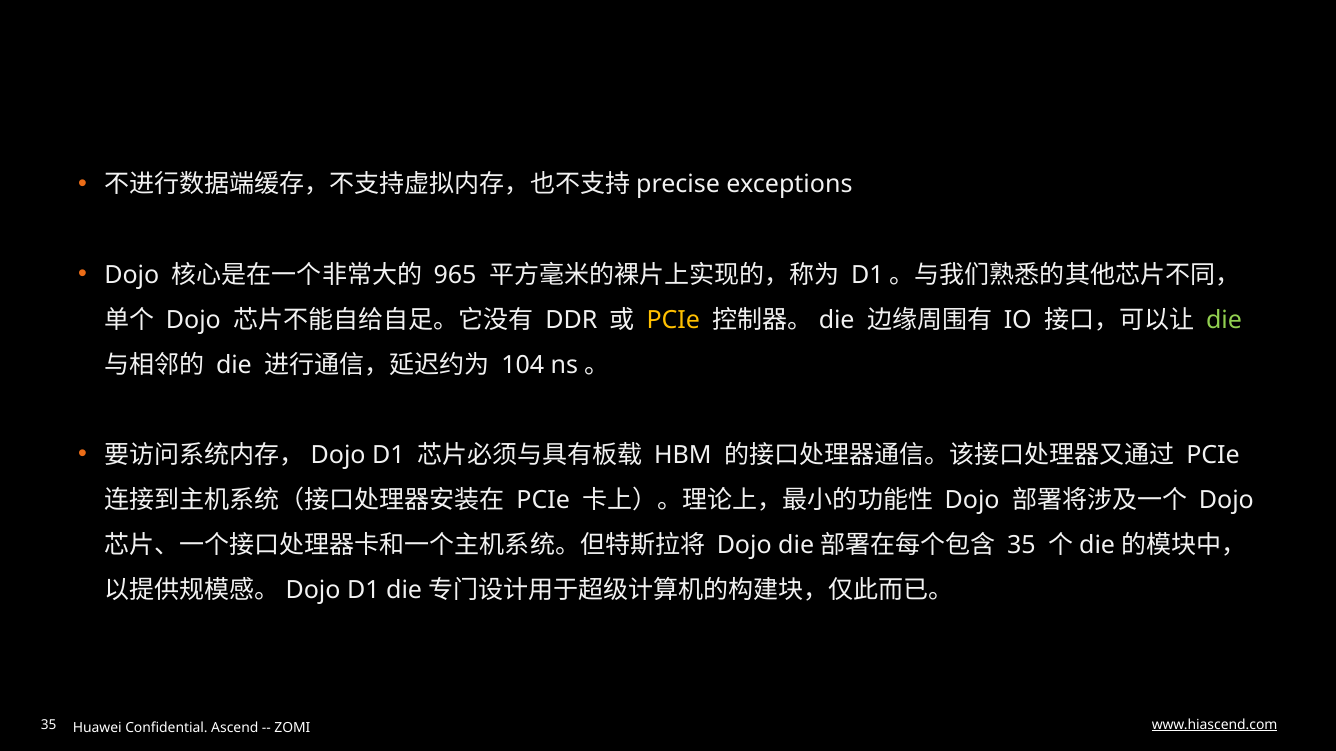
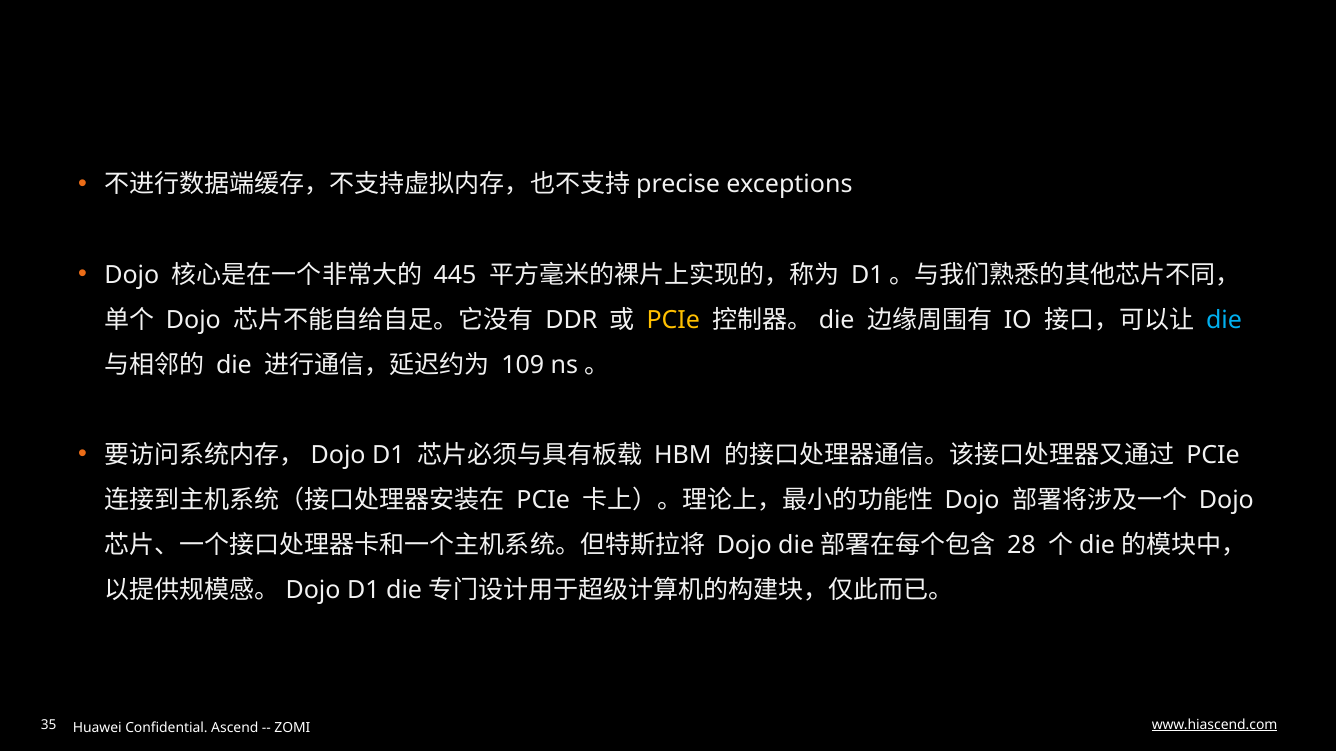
965: 965 -> 445 (455, 275)
die colour: light green -> light blue (1224, 320)
104: 104 -> 109 (523, 365)
35: 35 -> 28 (1021, 545)
